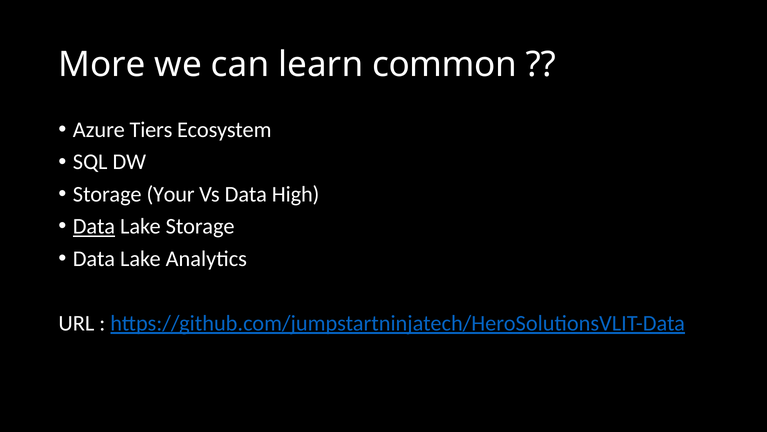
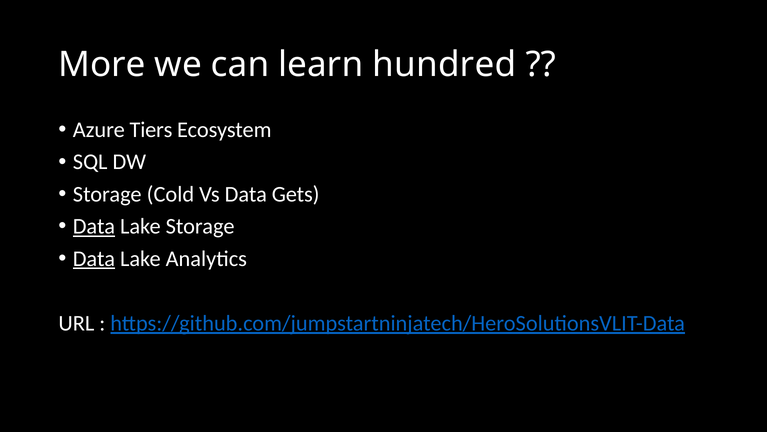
common: common -> hundred (444, 64)
Your: Your -> Cold (170, 194)
High: High -> Gets (296, 194)
Data underline: none -> present (94, 258)
